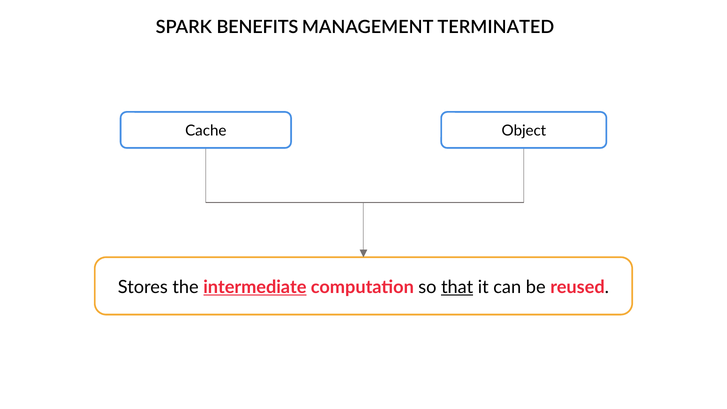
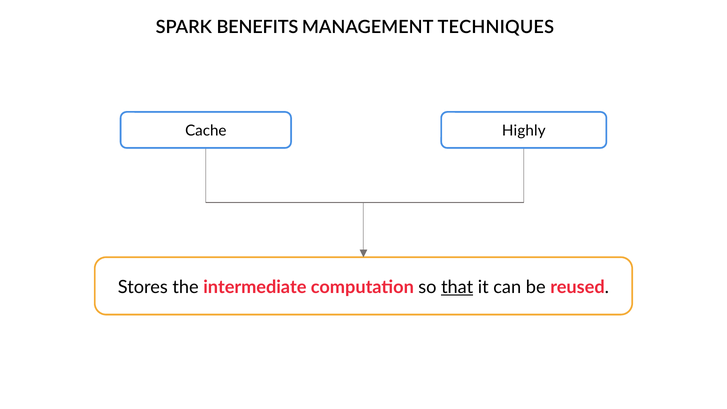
TERMINATED: TERMINATED -> TECHNIQUES (496, 27)
Object: Object -> Highly (524, 131)
intermediate underline: present -> none (255, 287)
